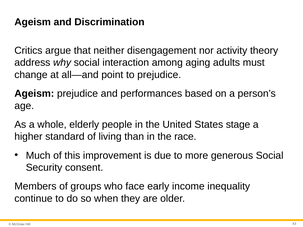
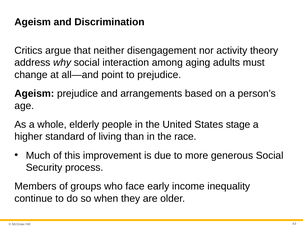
performances: performances -> arrangements (151, 94)
consent: consent -> process (84, 168)
